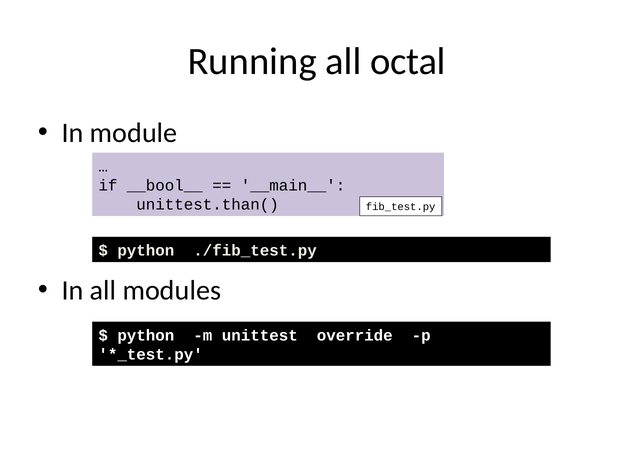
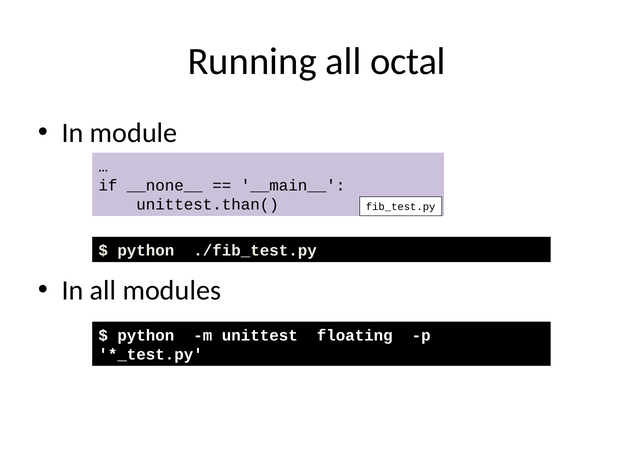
__bool__: __bool__ -> __none__ (165, 185)
override: override -> floating (355, 335)
